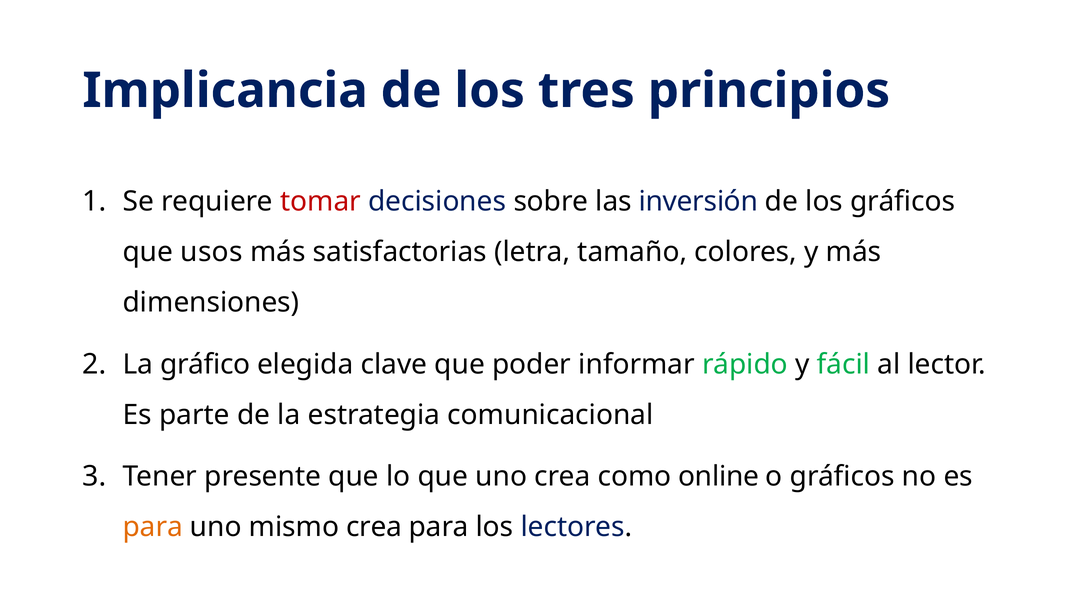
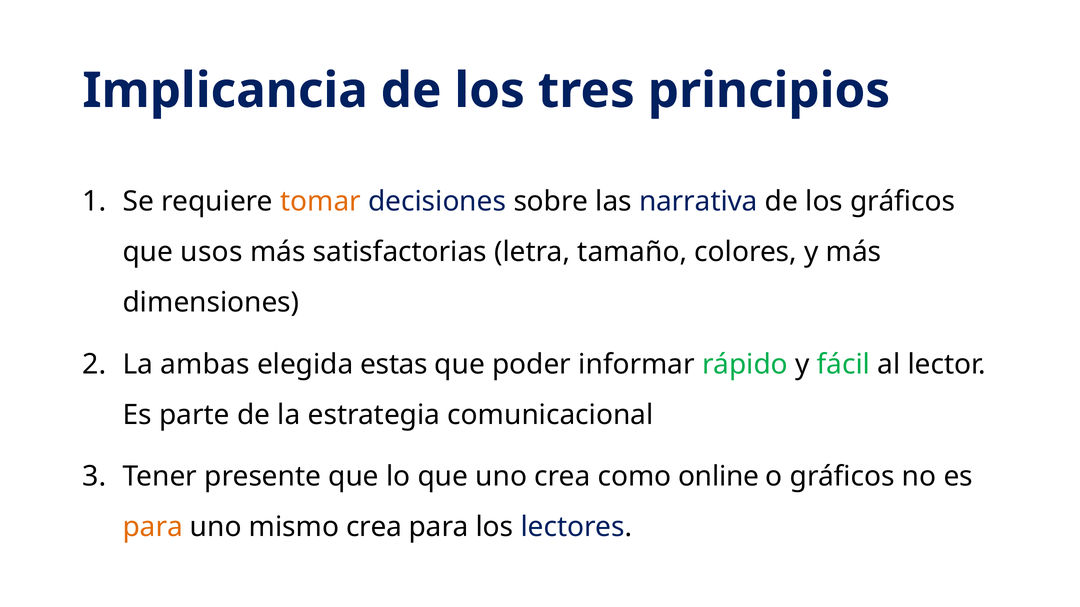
tomar colour: red -> orange (320, 201)
inversión: inversión -> narrativa (698, 201)
gráfico: gráfico -> ambas (205, 365)
clave: clave -> estas (394, 365)
